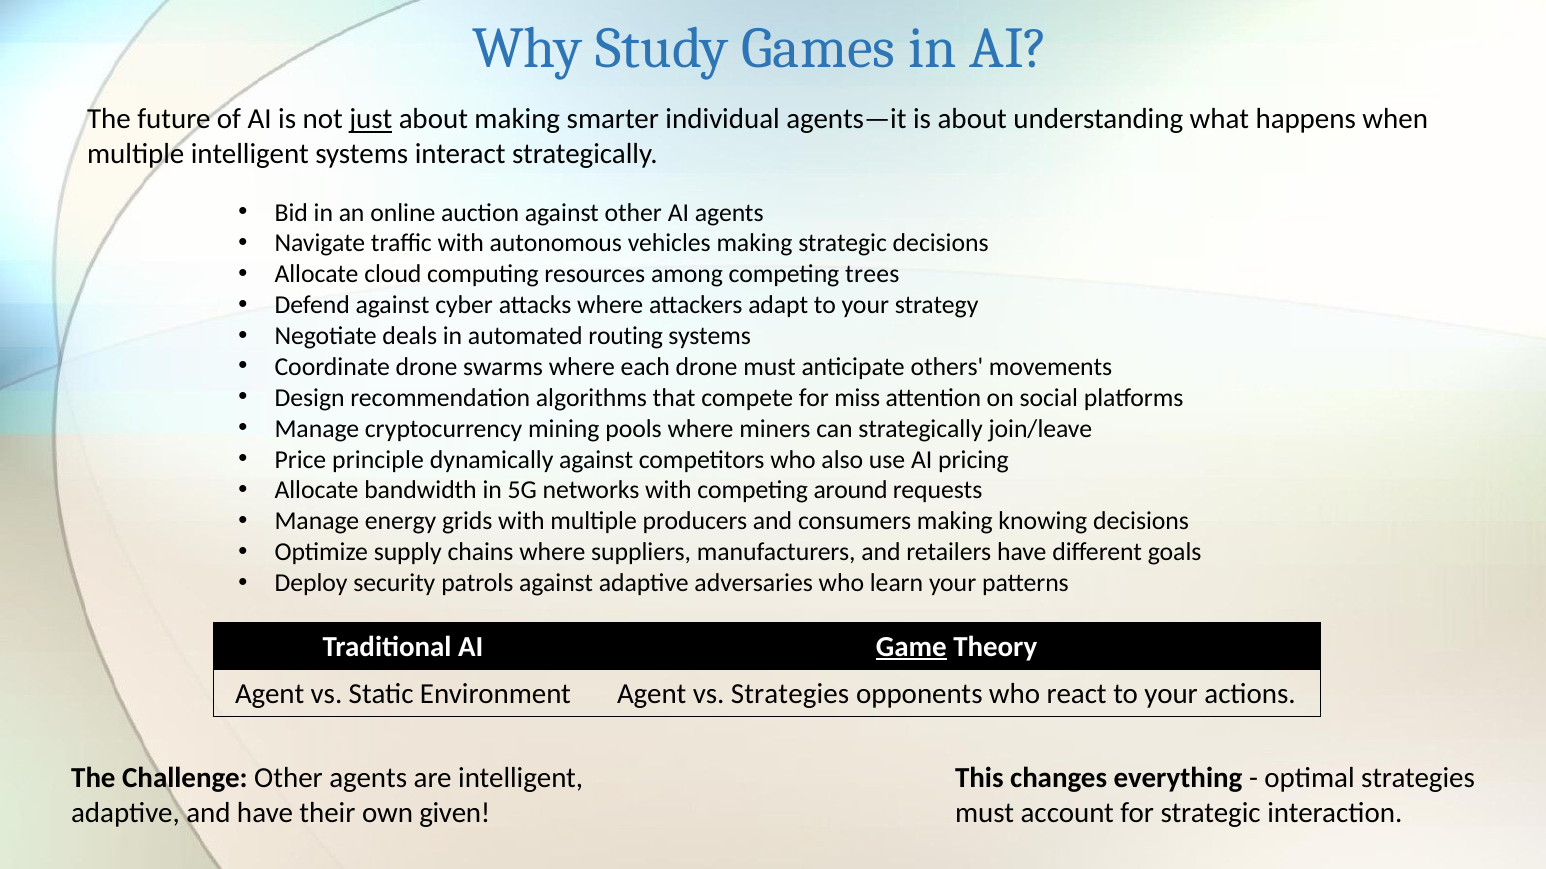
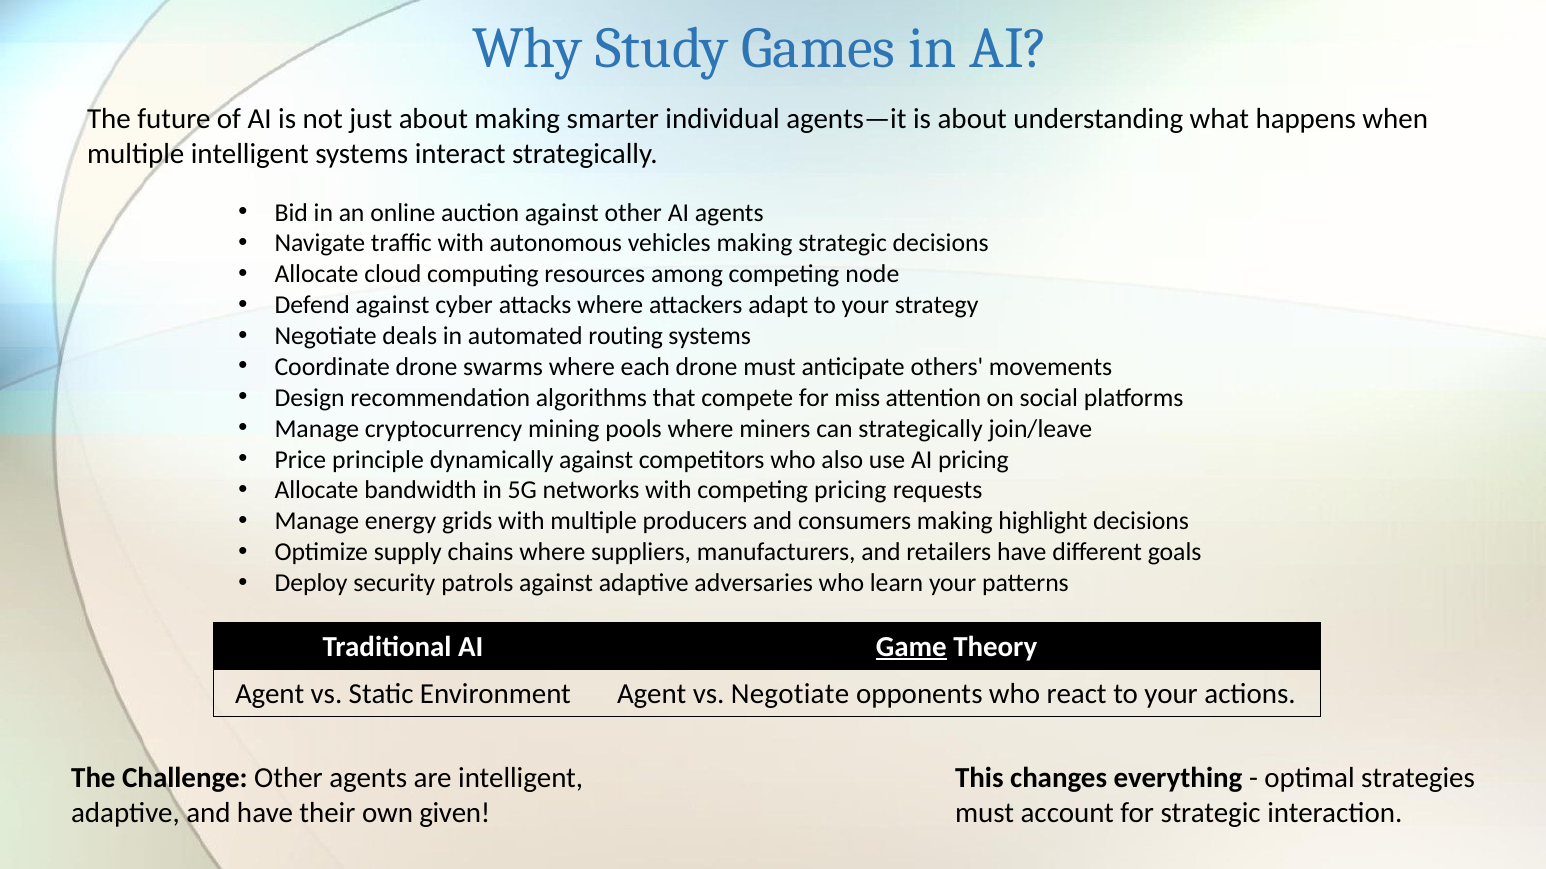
just underline: present -> none (371, 119)
trees: trees -> node (872, 274)
competing around: around -> pricing (850, 491)
knowing: knowing -> highlight (1043, 522)
vs Strategies: Strategies -> Negotiate (790, 694)
